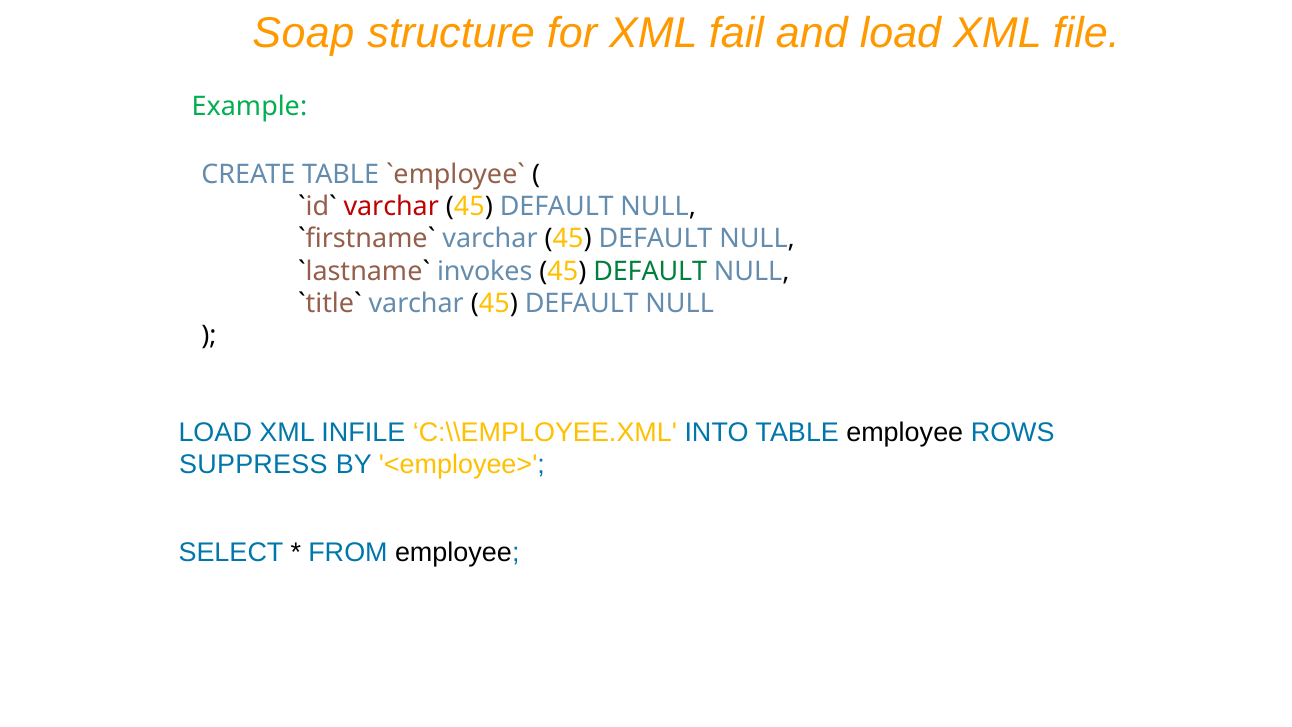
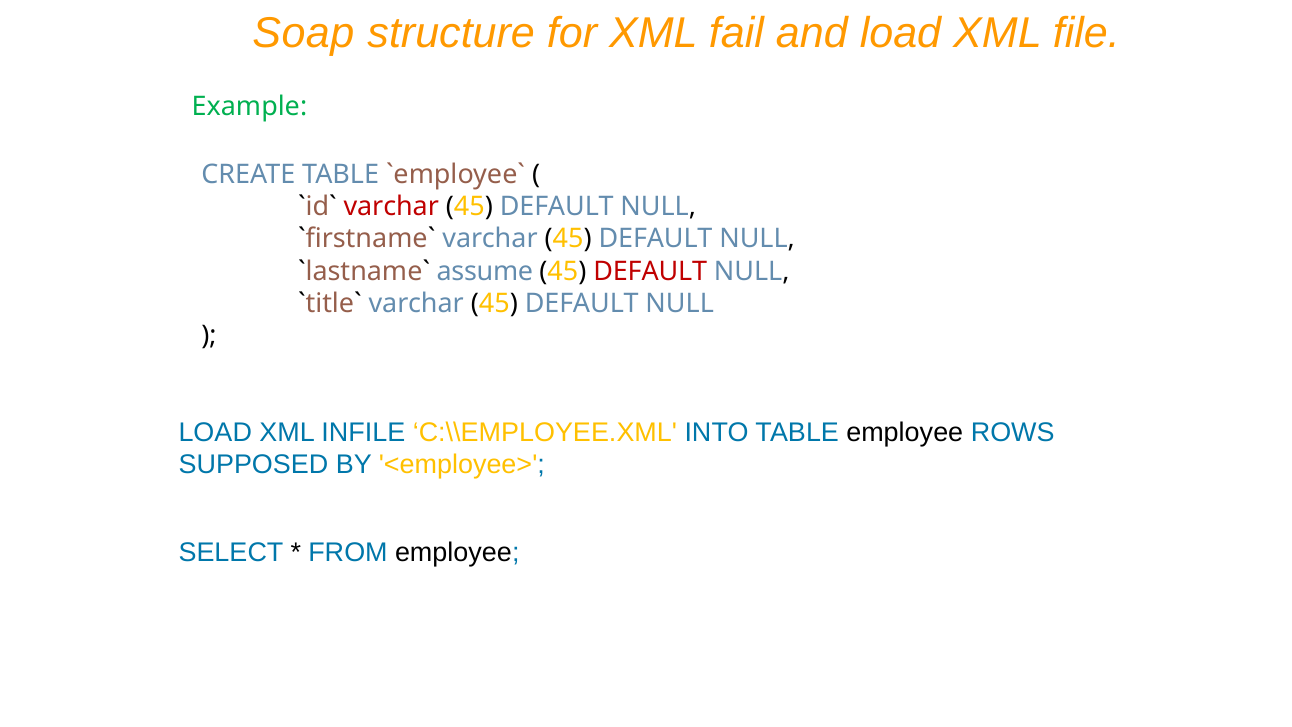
invokes: invokes -> assume (485, 271)
DEFAULT colour: green -> red (650, 271)
SUPPRESS: SUPPRESS -> SUPPOSED (253, 465)
